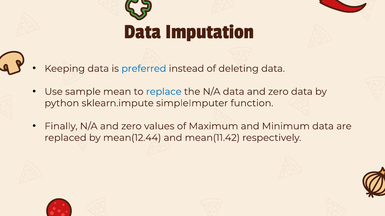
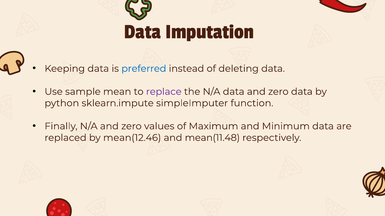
replace colour: blue -> purple (164, 92)
mean(12.44: mean(12.44 -> mean(12.46 (132, 138)
mean(11.42: mean(11.42 -> mean(11.48 (212, 138)
